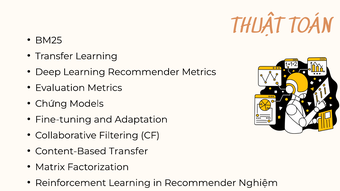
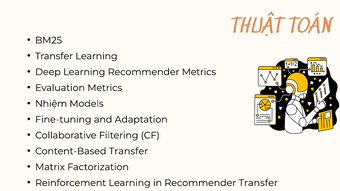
Chứng: Chứng -> Nhiệm (51, 104)
Recommender Nghiệm: Nghiệm -> Transfer (258, 183)
